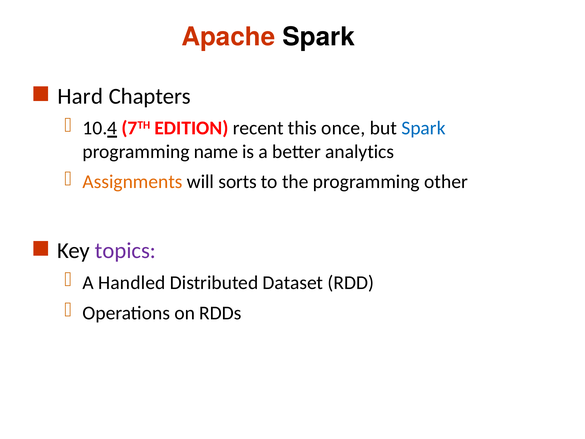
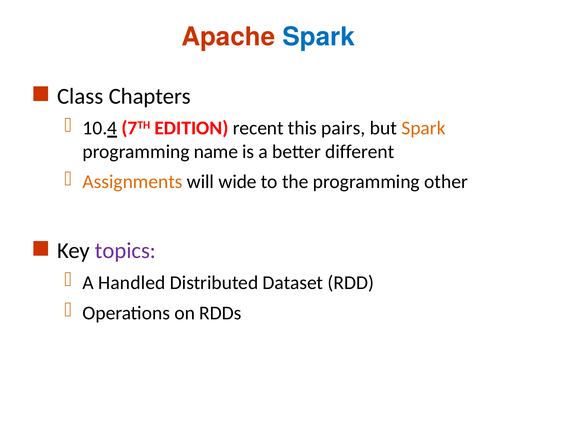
Spark colour: black -> blue (319, 37)
Hard: Hard -> Class (80, 96)
once: once -> pairs (343, 128)
Spark colour: blue -> orange (423, 128)
analytics: analytics -> different (360, 152)
sorts: sorts -> wide (238, 182)
